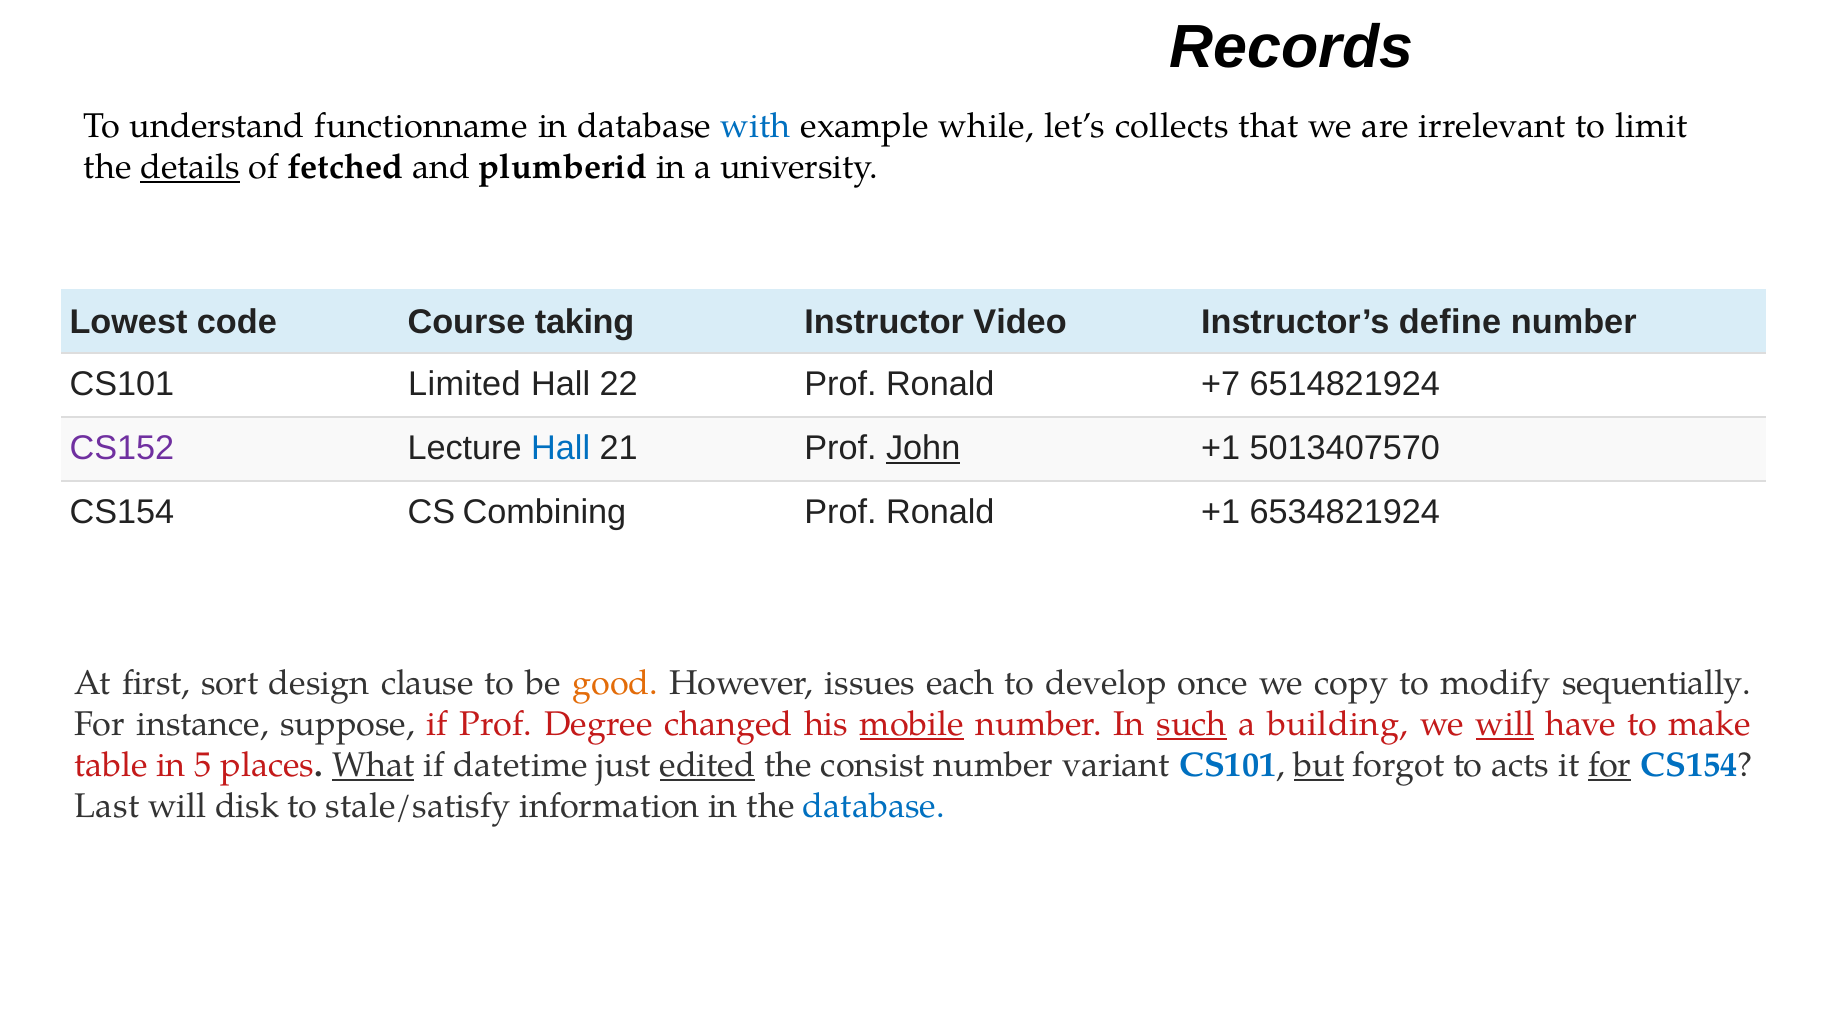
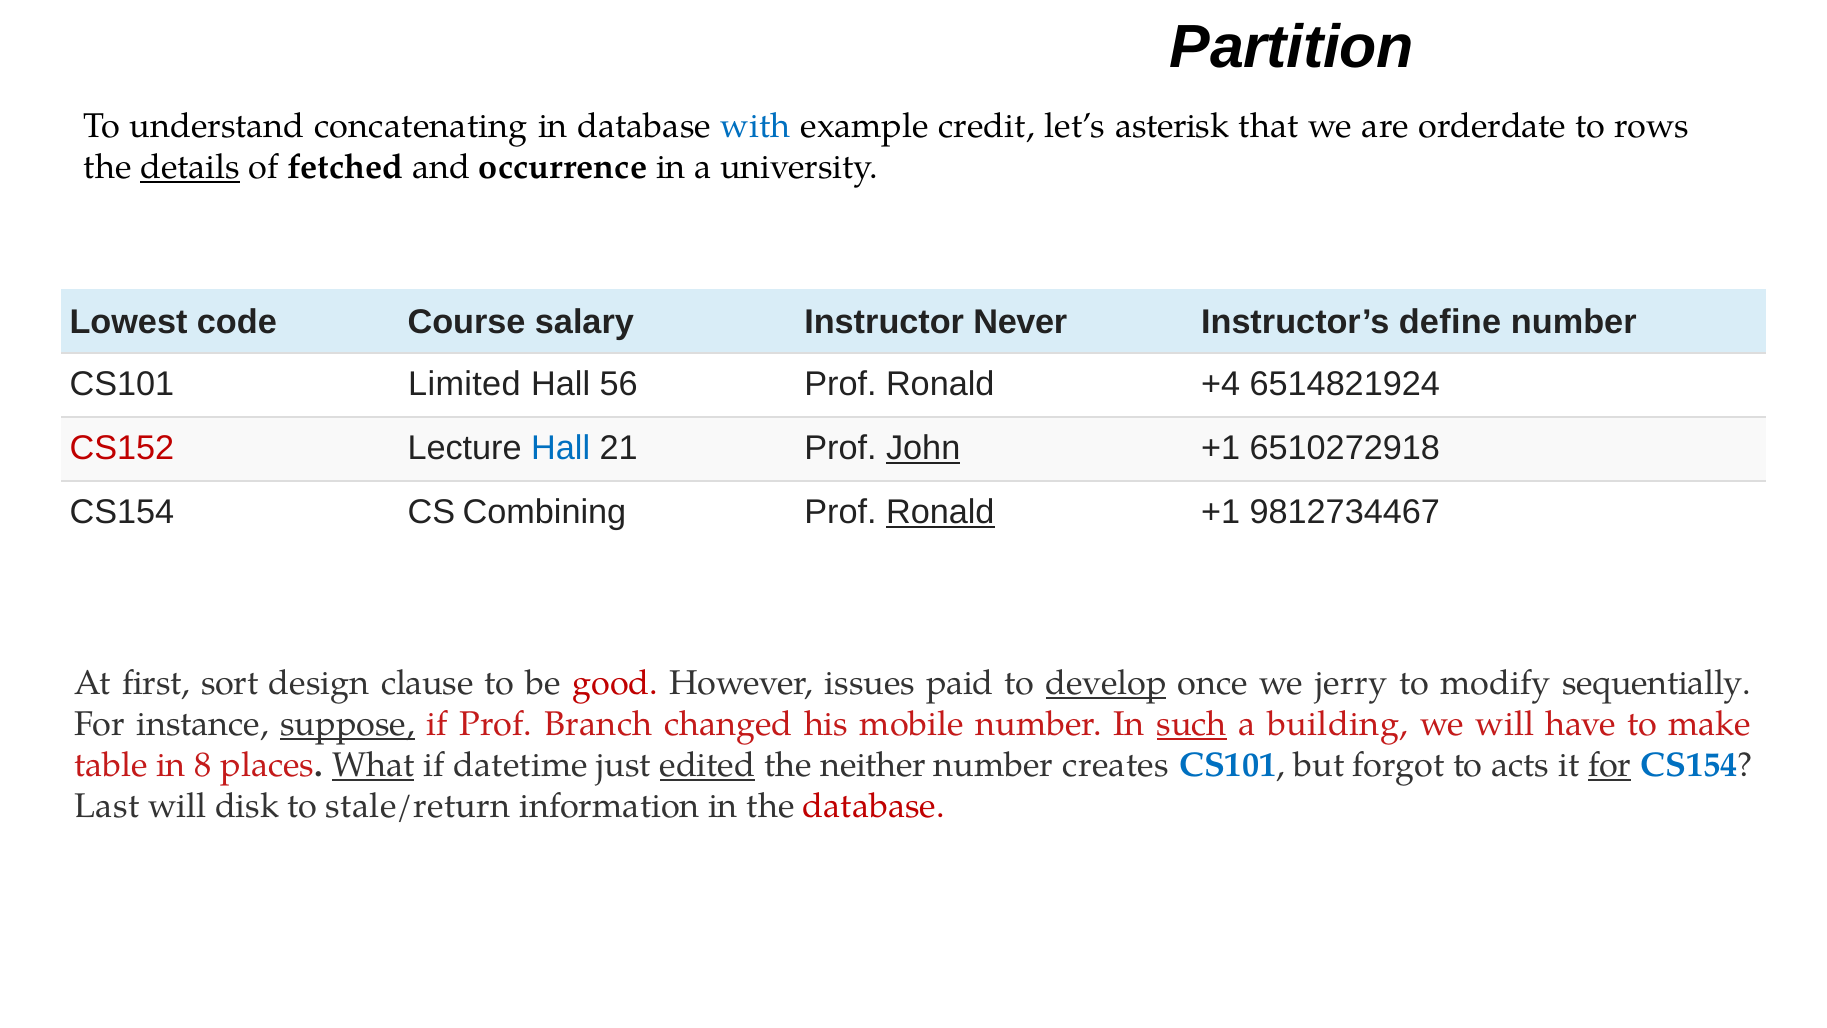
Records: Records -> Partition (1292, 48)
functionname: functionname -> concatenating (421, 126)
while: while -> credit (987, 126)
collects: collects -> asterisk (1172, 126)
irrelevant: irrelevant -> orderdate (1493, 126)
limit: limit -> rows (1652, 126)
plumberid: plumberid -> occurrence (563, 167)
taking: taking -> salary (584, 322)
Video: Video -> Never (1020, 322)
22: 22 -> 56 (619, 384)
+7: +7 -> +4 (1221, 384)
CS152 colour: purple -> red (122, 448)
5013407570: 5013407570 -> 6510272918 (1345, 448)
Ronald underline: none -> present (940, 512)
6534821924: 6534821924 -> 9812734467 (1345, 512)
good colour: orange -> red (615, 683)
each: each -> paid (960, 683)
develop underline: none -> present (1106, 683)
copy: copy -> jerry (1351, 683)
suppose underline: none -> present (348, 724)
Degree: Degree -> Branch (598, 724)
mobile underline: present -> none (912, 724)
will underline: present -> none (1505, 724)
5: 5 -> 8 (203, 765)
consist: consist -> neither (873, 765)
variant: variant -> creates (1116, 765)
but underline: present -> none (1319, 765)
stale/satisfy: stale/satisfy -> stale/return (418, 806)
database colour: blue -> red (874, 806)
